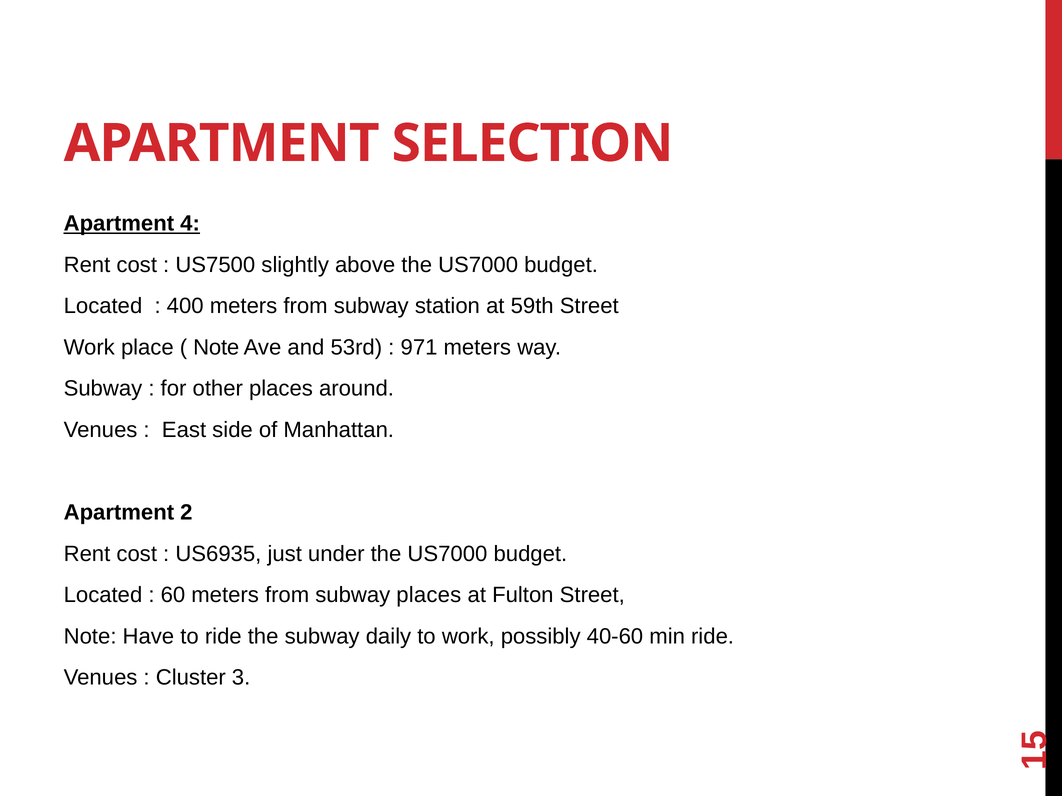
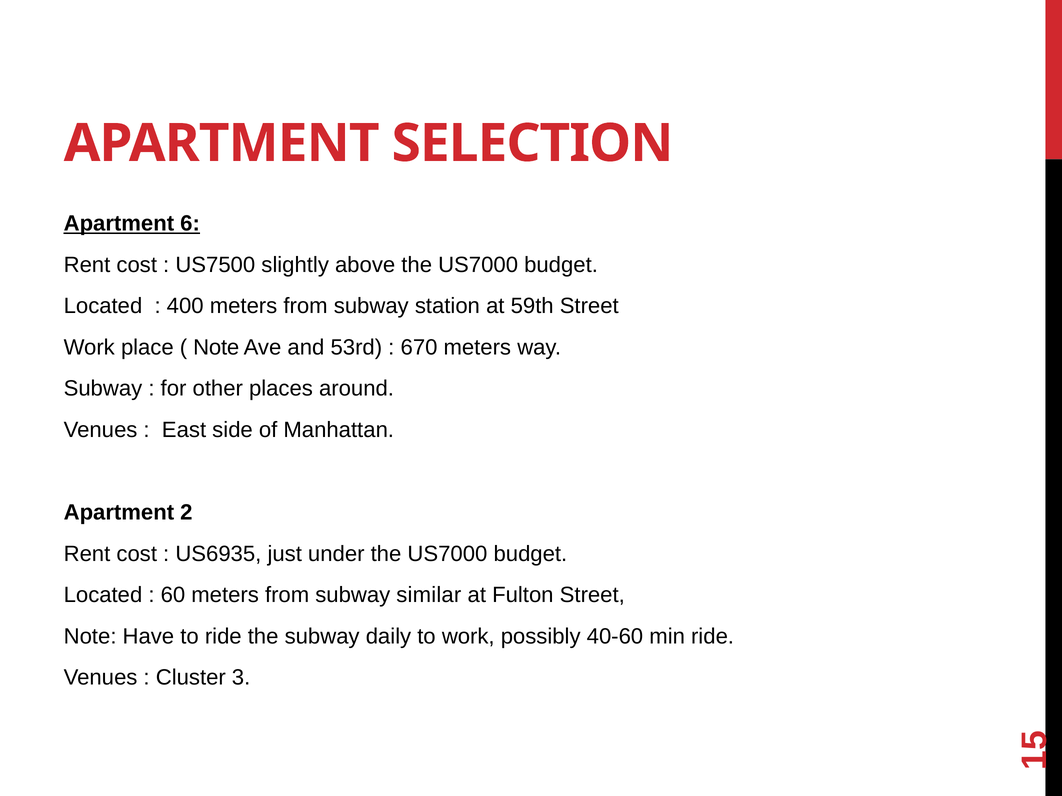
4: 4 -> 6 (190, 224)
971: 971 -> 670 (419, 348)
subway places: places -> similar (429, 595)
